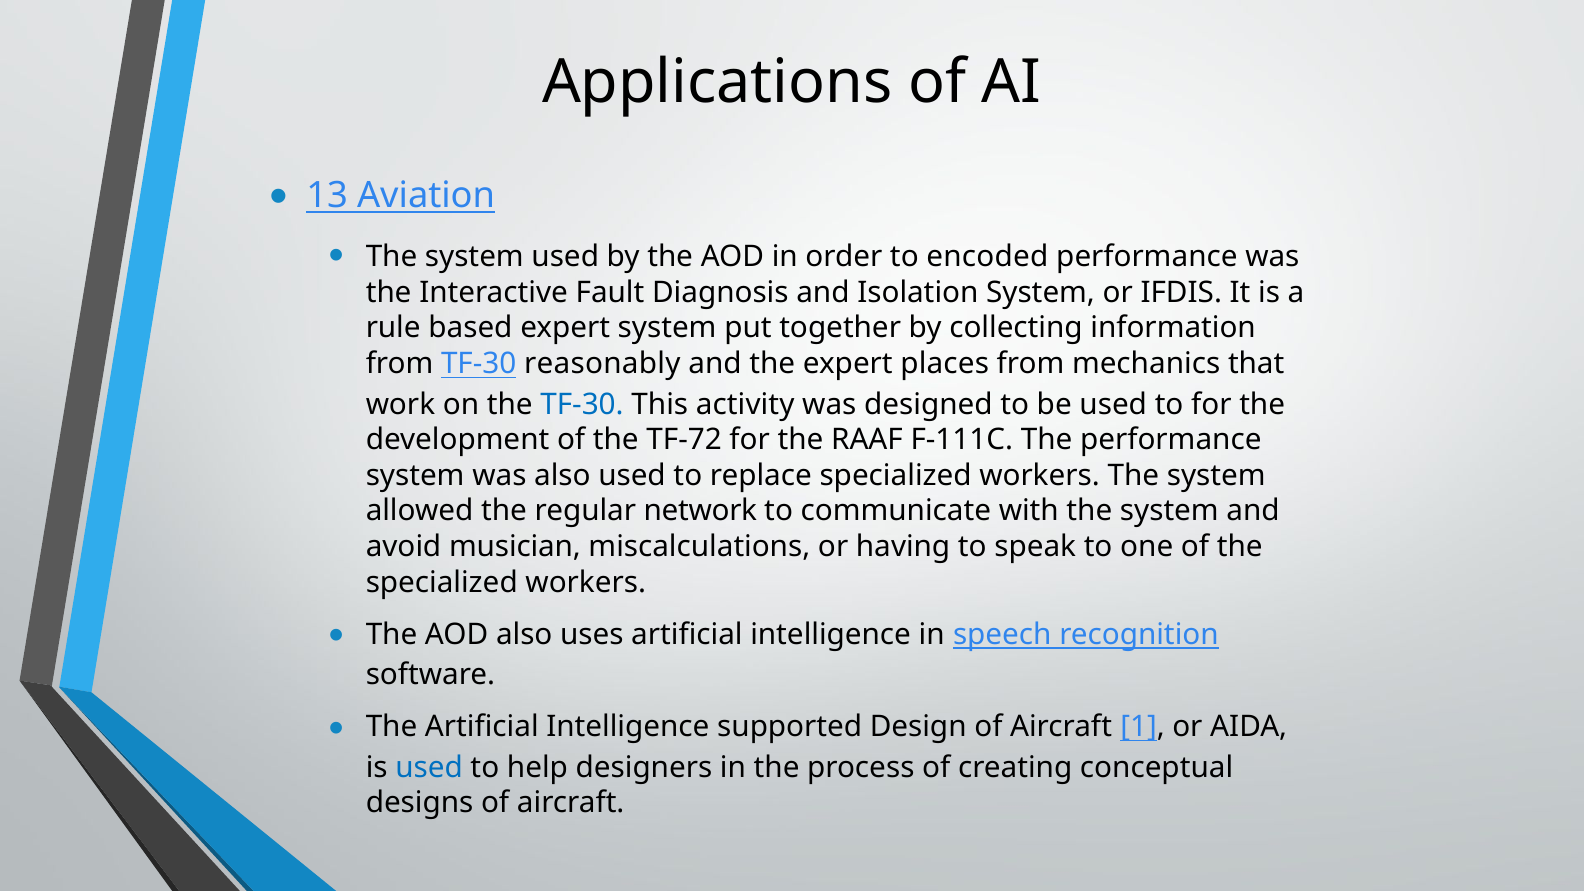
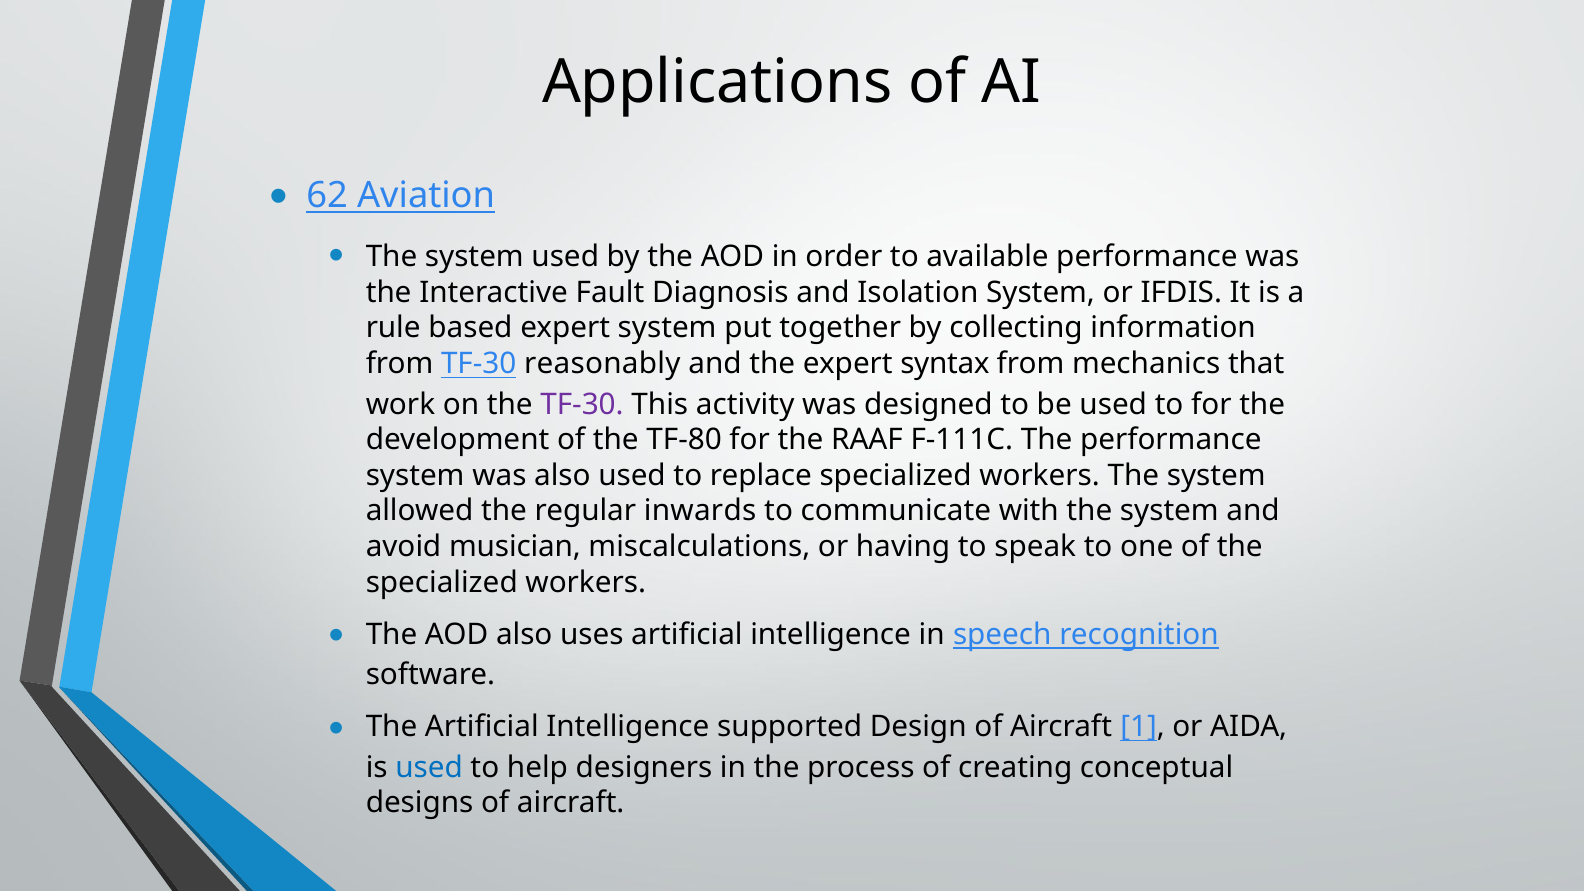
13: 13 -> 62 (327, 195)
encoded: encoded -> available (988, 257)
places: places -> syntax (945, 364)
TF-30 colour: blue -> purple (582, 404)
TF-72: TF-72 -> TF-80 (684, 440)
network: network -> inwards (700, 511)
